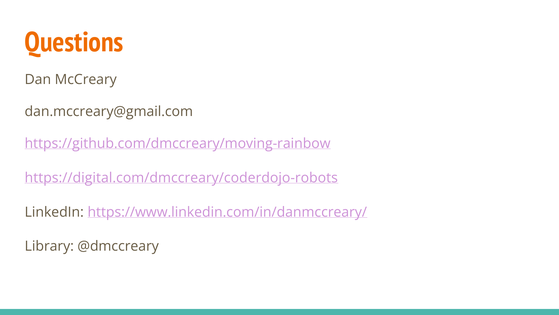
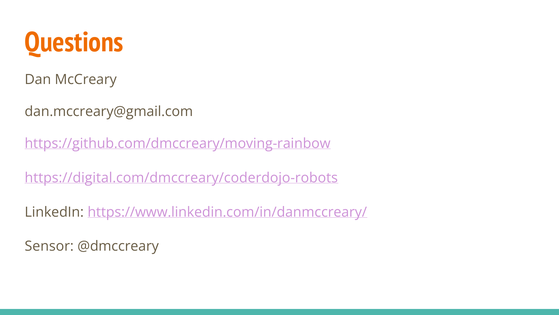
Library: Library -> Sensor (49, 246)
